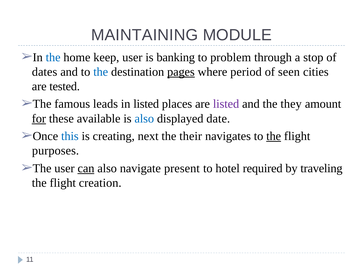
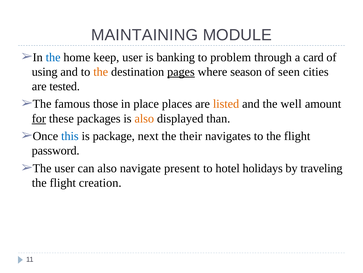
stop: stop -> card (313, 57)
dates: dates -> using (45, 72)
the colour: blue -> orange (101, 72)
period: period -> season (246, 72)
leads: leads -> those (106, 104)
in listed: listed -> place (146, 104)
listed colour: purple -> orange (226, 104)
they: they -> well (291, 104)
available: available -> packages (99, 118)
also colour: blue -> orange (144, 118)
date: date -> than (218, 118)
creating: creating -> package (114, 136)
the underline: present -> none (274, 136)
purposes: purposes -> password (56, 150)
can underline: present -> none (86, 168)
required: required -> holidays (263, 168)
